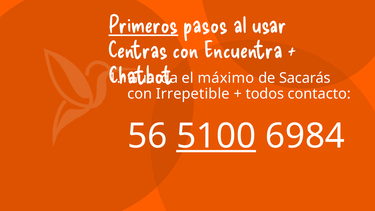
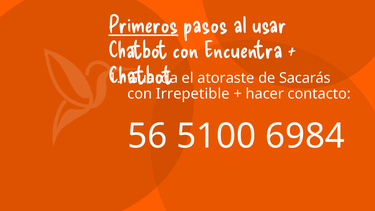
Centras: Centras -> Chatbot (138, 50)
máximo: máximo -> atoraste (226, 78)
todos: todos -> hacer (265, 94)
5100 underline: present -> none (216, 136)
